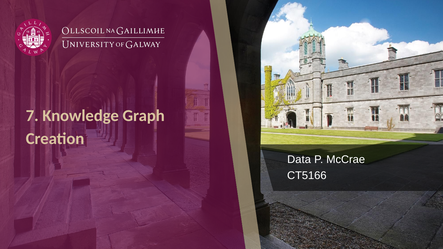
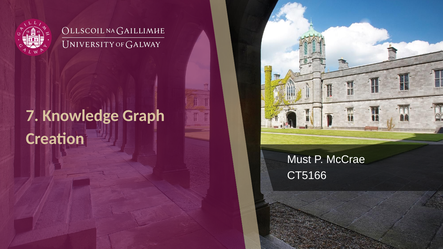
Data: Data -> Must (299, 160)
